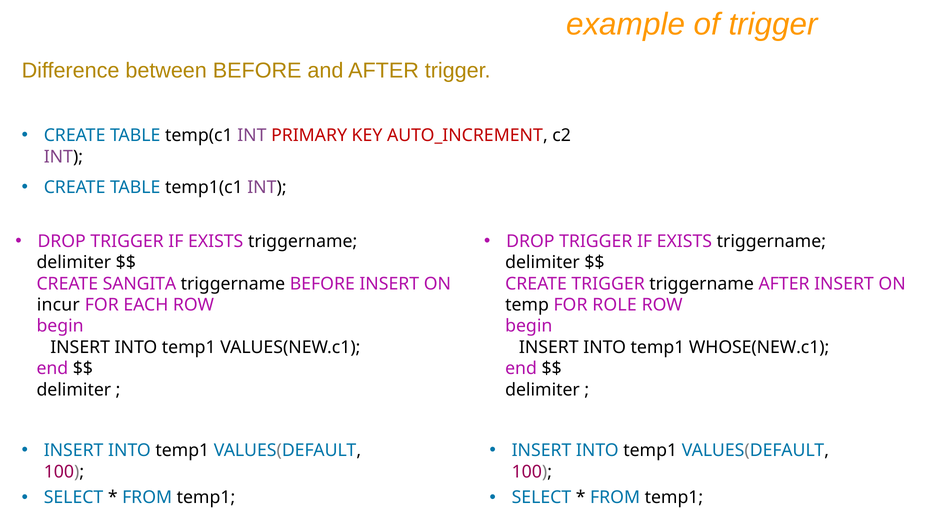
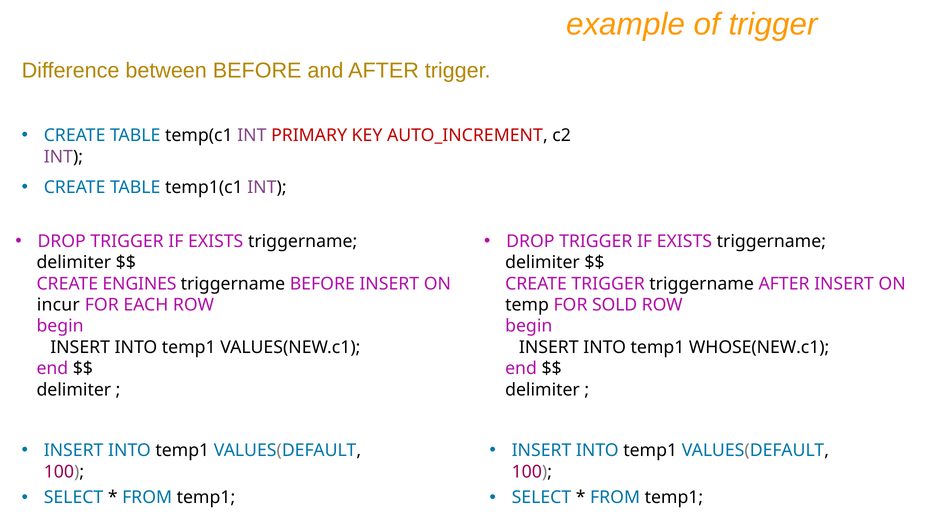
SANGITA: SANGITA -> ENGINES (139, 284)
ROLE: ROLE -> SOLD (615, 305)
